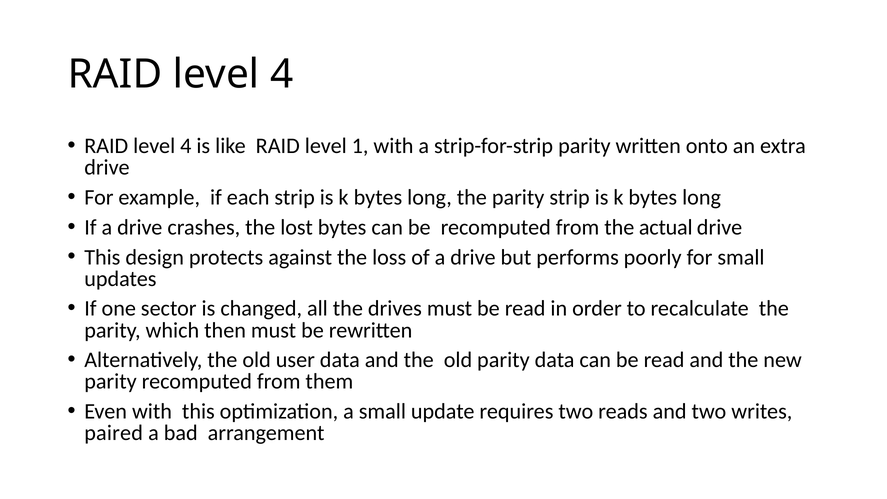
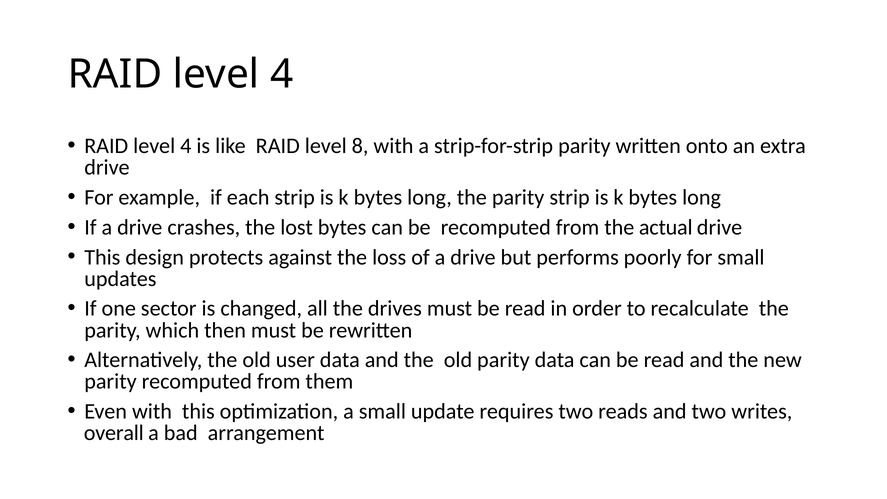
1: 1 -> 8 (360, 146)
paired: paired -> overall (114, 433)
